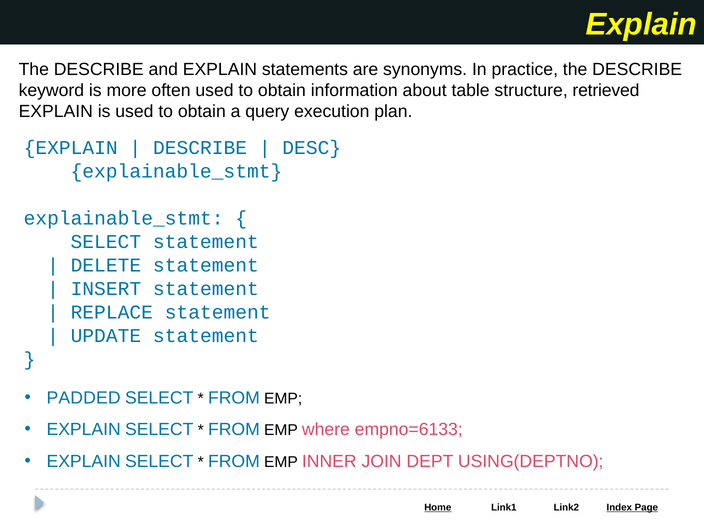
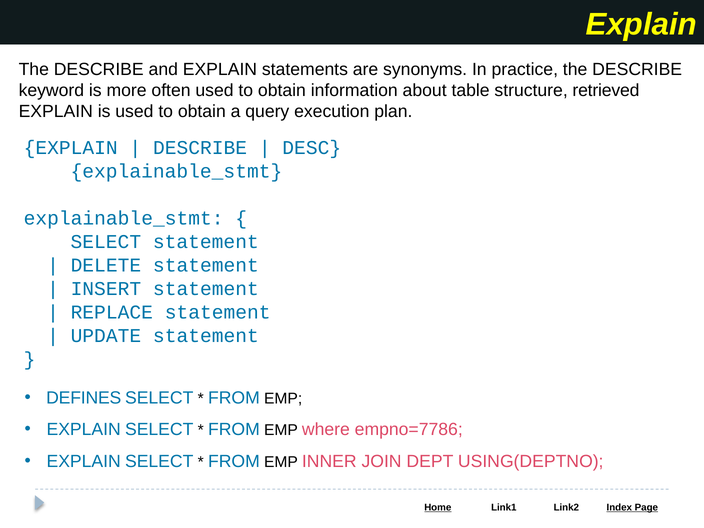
PADDED: PADDED -> DEFINES (84, 398)
empno=6133: empno=6133 -> empno=7786 (409, 430)
